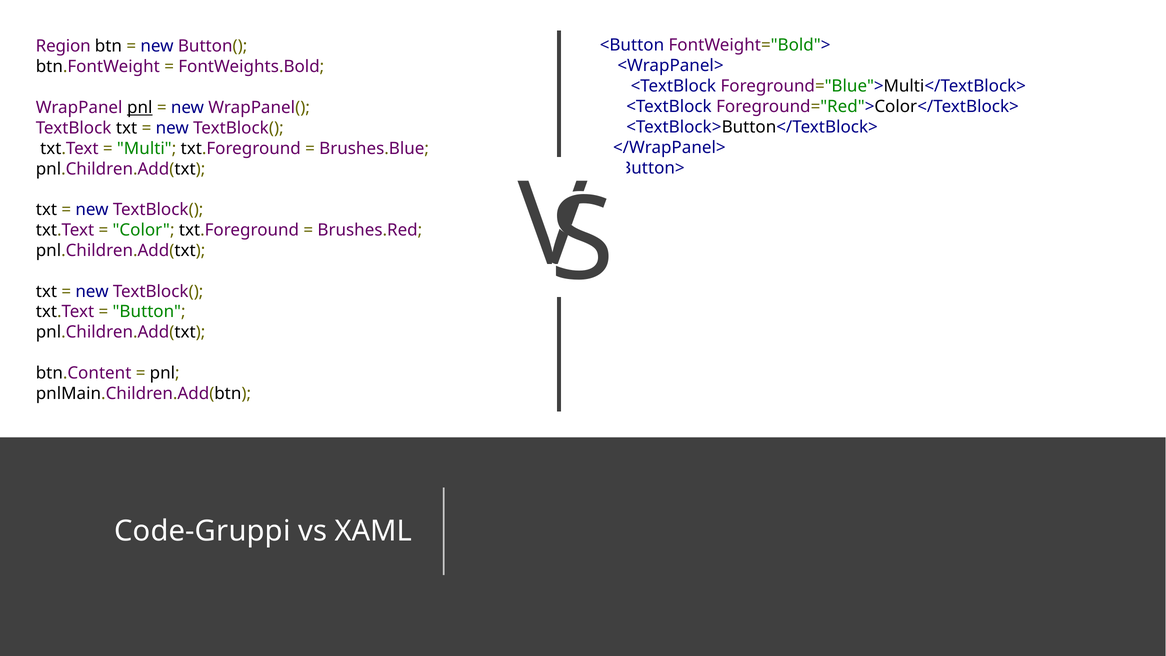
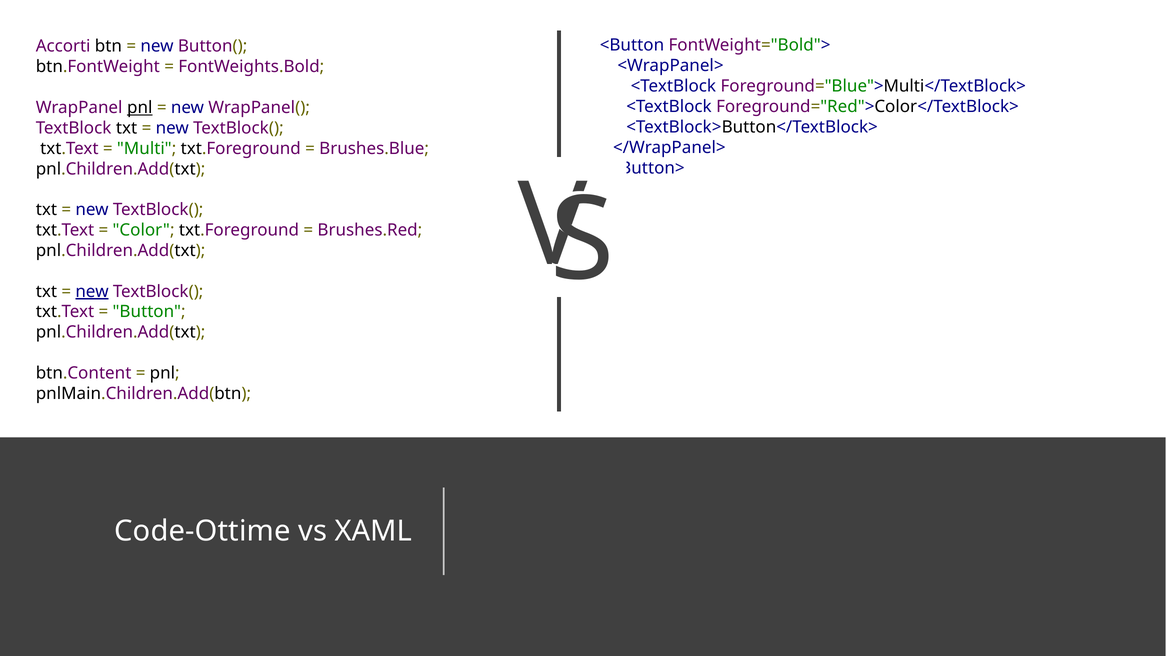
Region: Region -> Accorti (63, 46)
new underline: none -> present (92, 291)
Code-Gruppi: Code-Gruppi -> Code-Ottime (202, 531)
